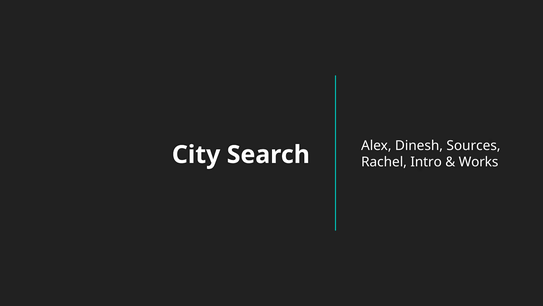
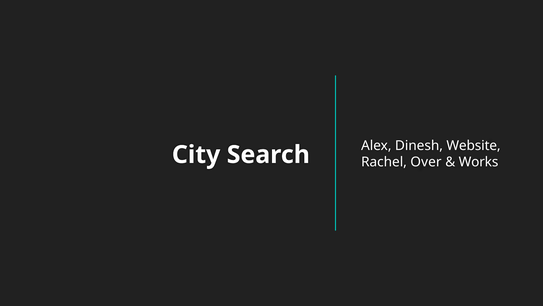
Sources: Sources -> Website (474, 146)
Intro: Intro -> Over (426, 162)
